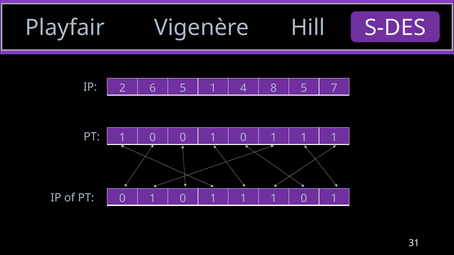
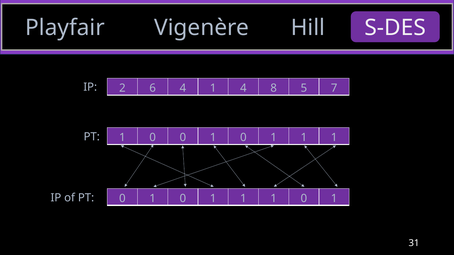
6 5: 5 -> 4 (183, 88)
